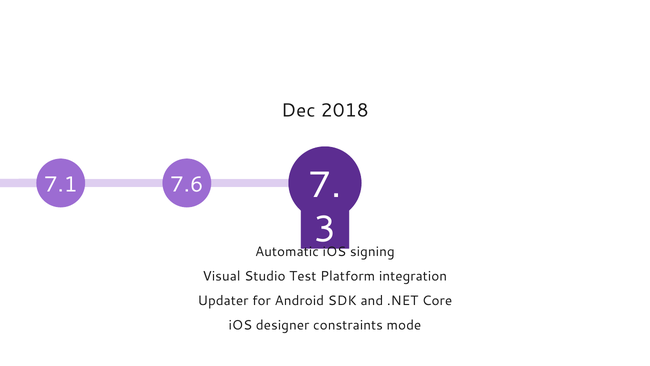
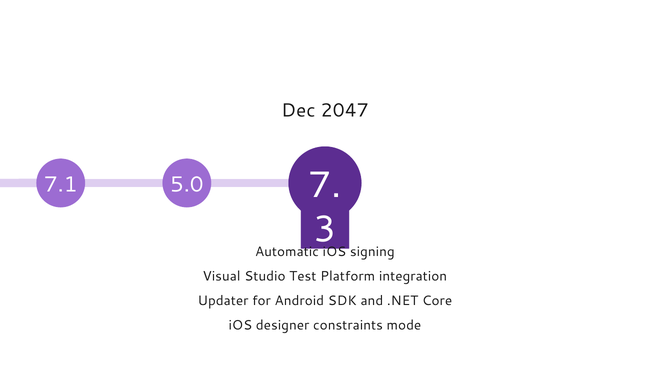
2018: 2018 -> 2047 (345, 110)
7.6: 7.6 -> 5.0 (187, 184)
